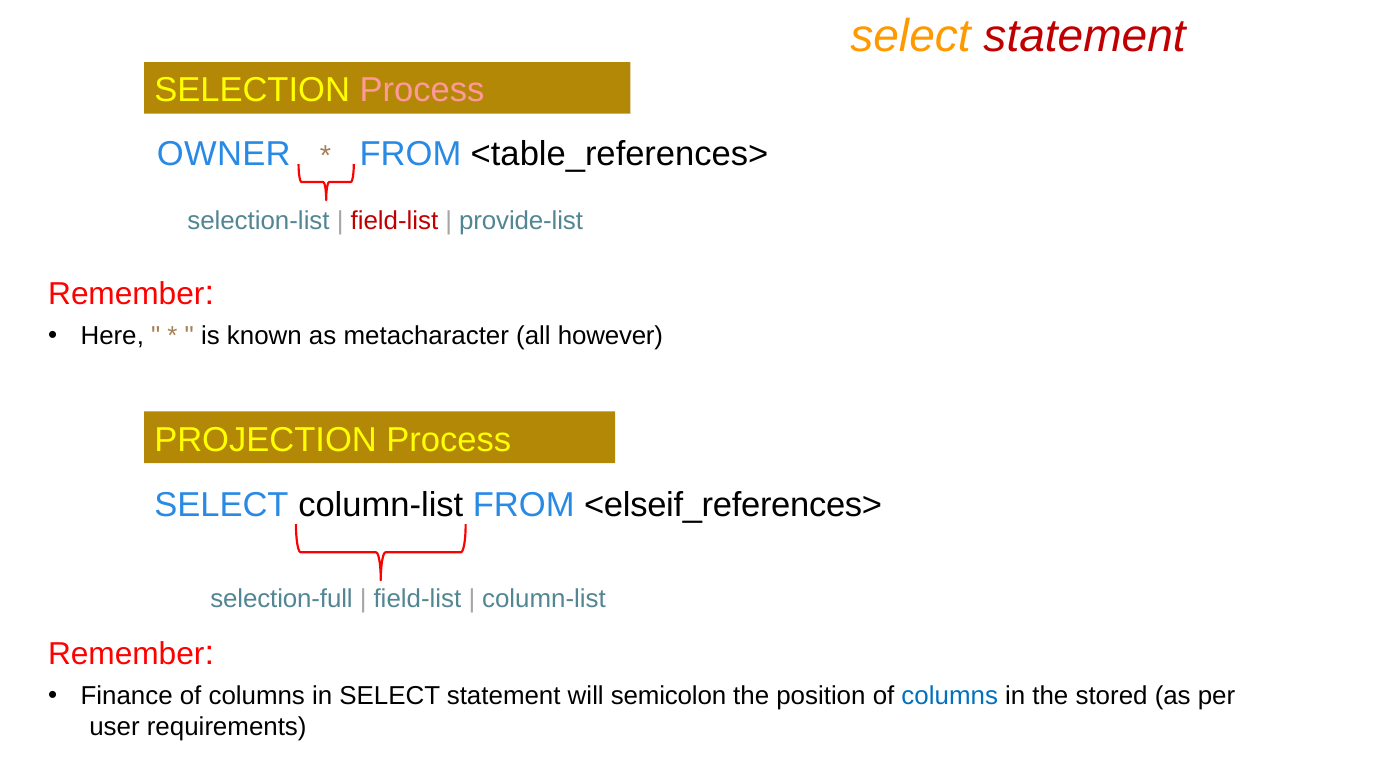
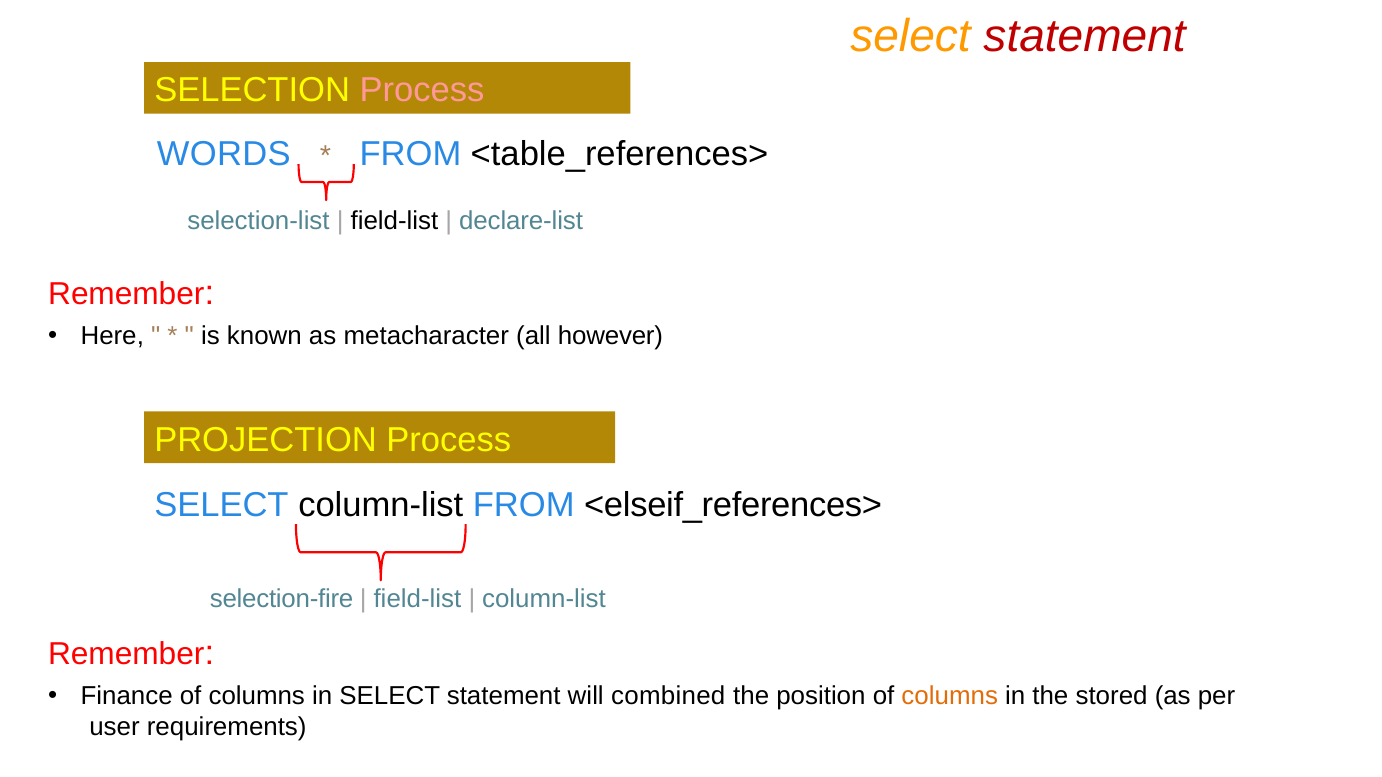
OWNER: OWNER -> WORDS (224, 154)
field-list colour: red -> black (394, 221)
provide-list: provide-list -> declare-list (521, 221)
selection-full: selection-full -> selection-fire (282, 599)
semicolon: semicolon -> combined (668, 696)
columns colour: blue -> orange (950, 696)
